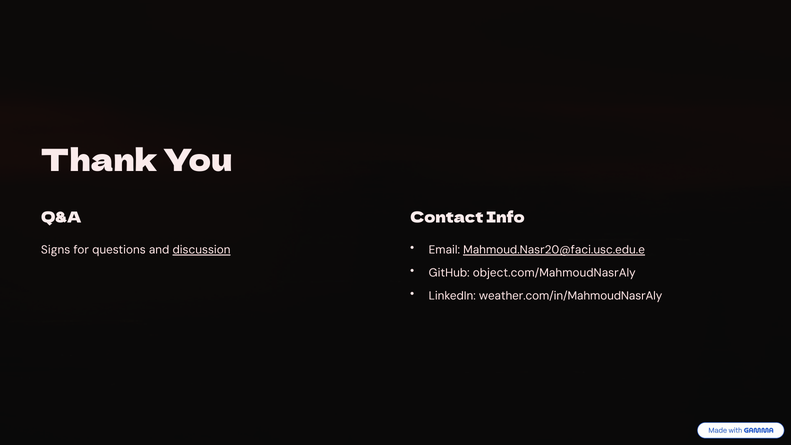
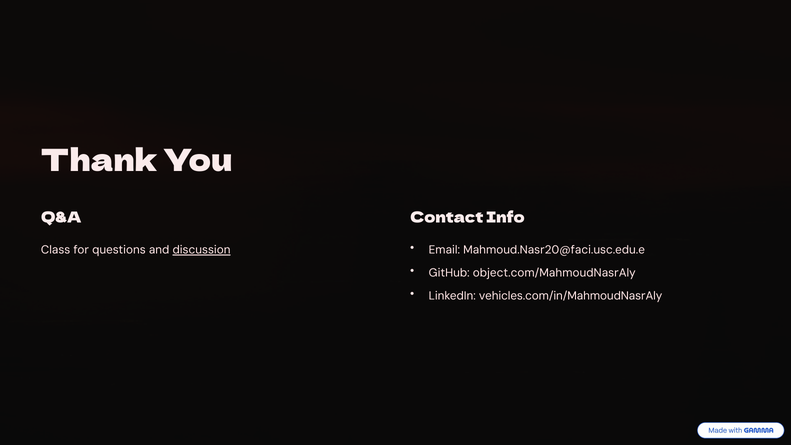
Mahmoud.Nasr20@faci.usc.edu.e underline: present -> none (554, 250)
Signs: Signs -> Class (56, 250)
weather.com/in/MahmoudNasrAly: weather.com/in/MahmoudNasrAly -> vehicles.com/in/MahmoudNasrAly (571, 296)
